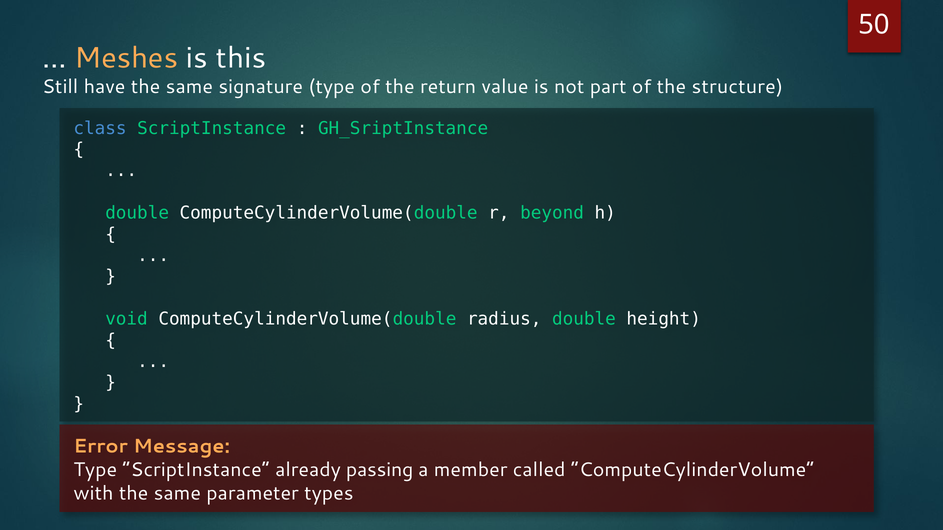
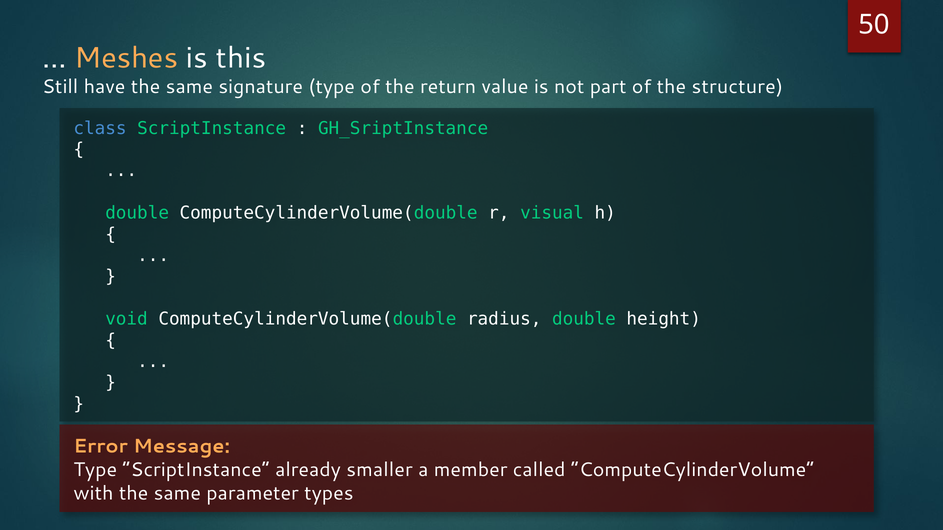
beyond: beyond -> visual (552, 213)
passing: passing -> smaller (380, 470)
